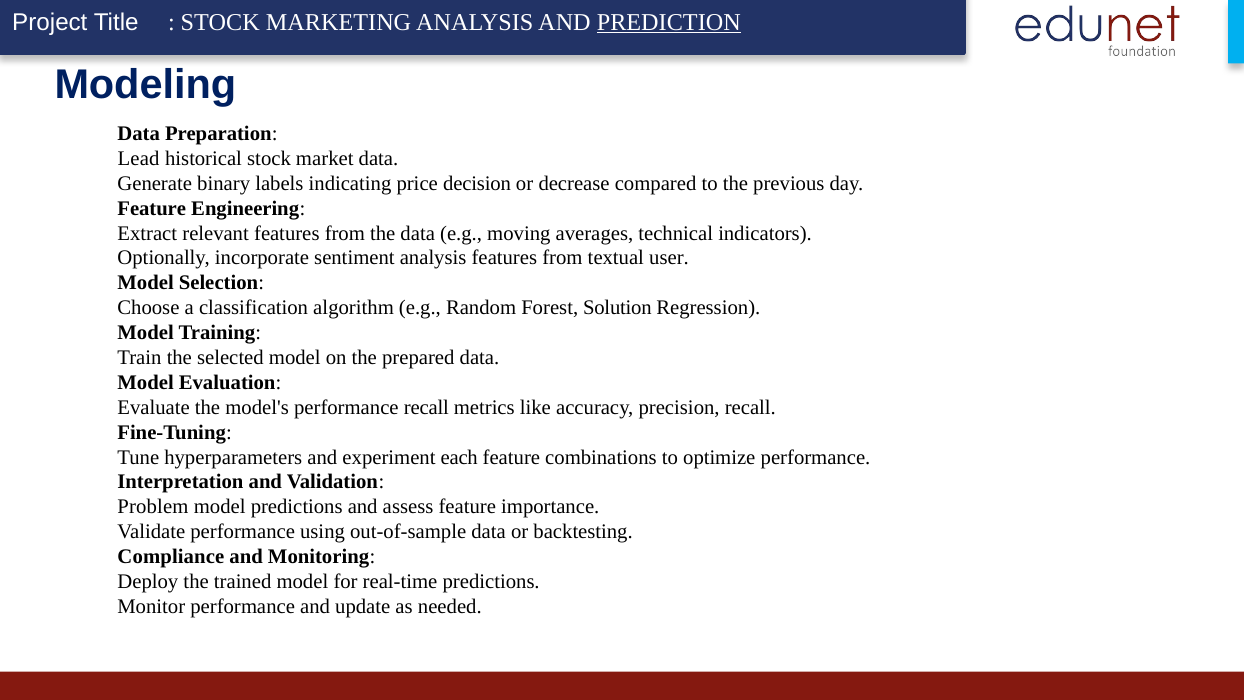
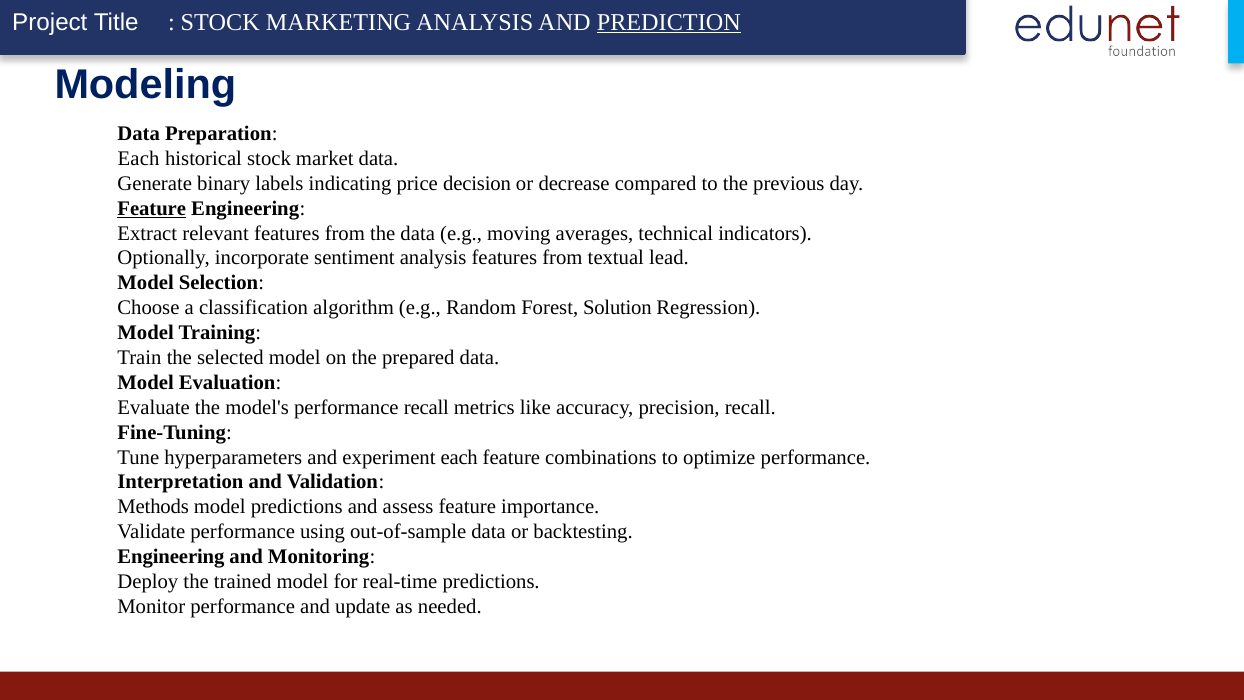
Lead: Lead -> Each (139, 159)
Feature underline: none -> present (152, 208)
user: user -> lead (669, 258)
Problem: Problem -> Methods (153, 507)
Compliance: Compliance -> Engineering (171, 557)
